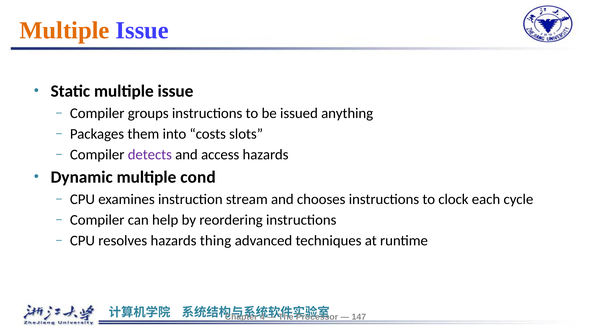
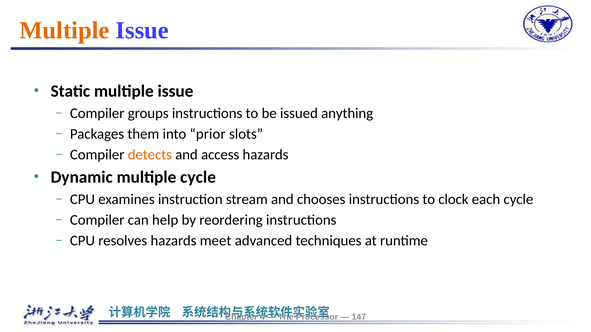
costs: costs -> prior (208, 134)
detects colour: purple -> orange (150, 155)
multiple cond: cond -> cycle (198, 178)
thing: thing -> meet (216, 241)
